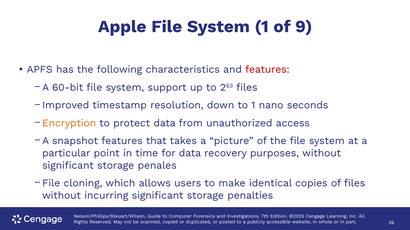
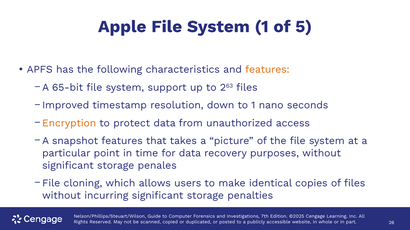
9: 9 -> 5 (304, 27)
features colour: red -> orange (267, 70)
60-bit: 60-bit -> 65-bit (68, 88)
